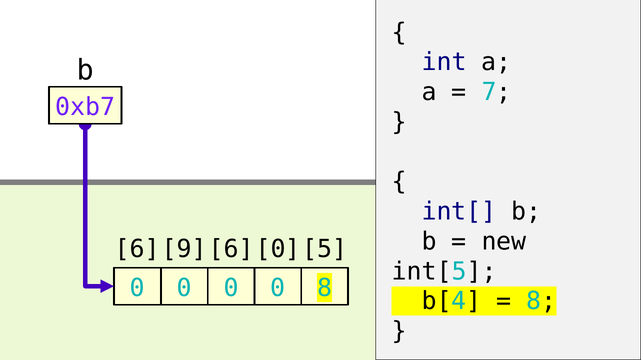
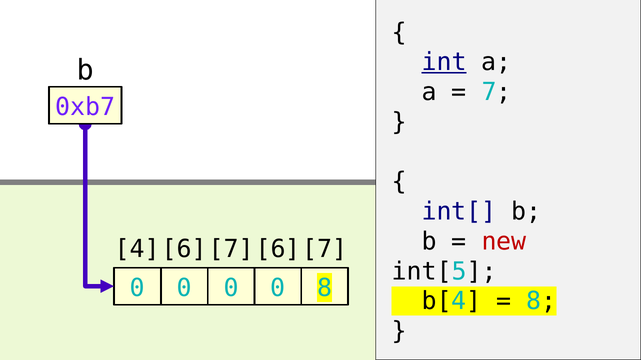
int underline: none -> present (444, 62)
new colour: black -> red (504, 242)
6: 6 -> 4 (137, 250)
9: 9 -> 6 (184, 250)
6: 6 -> 7 (231, 250)
0: 0 -> 6 (278, 250)
5: 5 -> 7 (325, 250)
